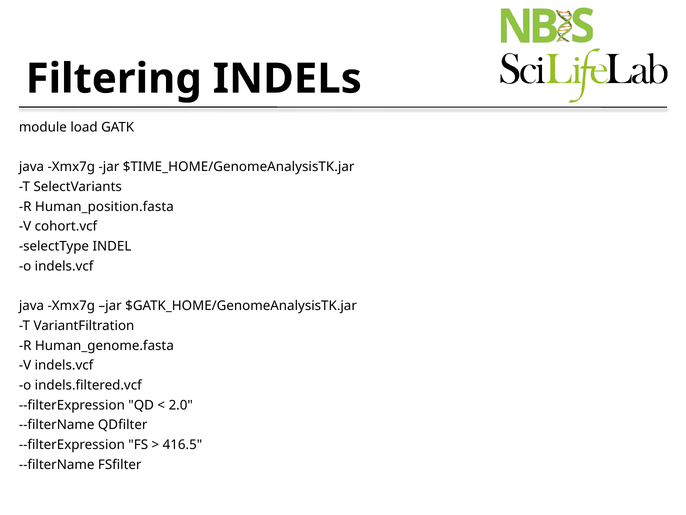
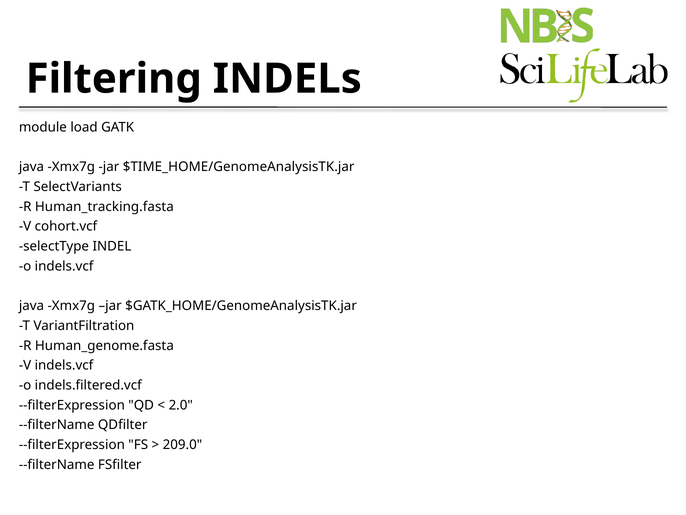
Human_position.fasta: Human_position.fasta -> Human_tracking.fasta (104, 207)
416.5: 416.5 -> 209.0 (182, 444)
